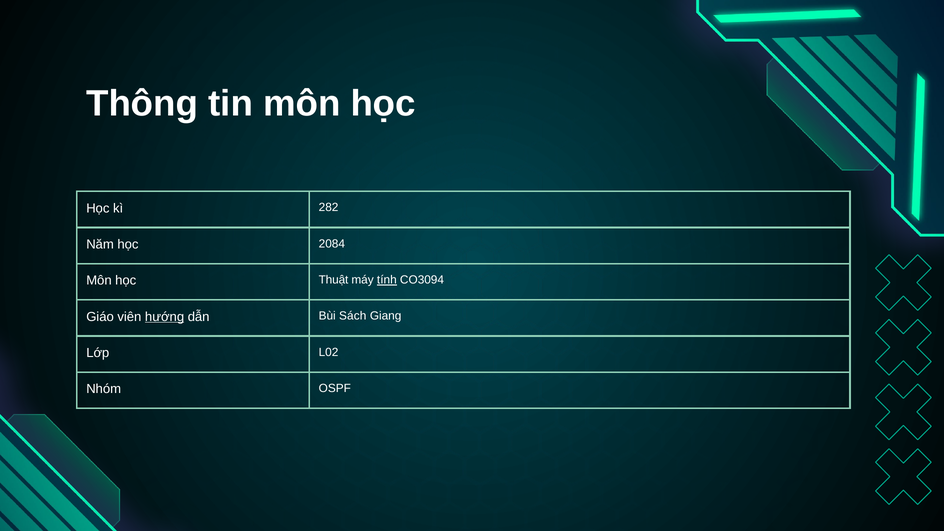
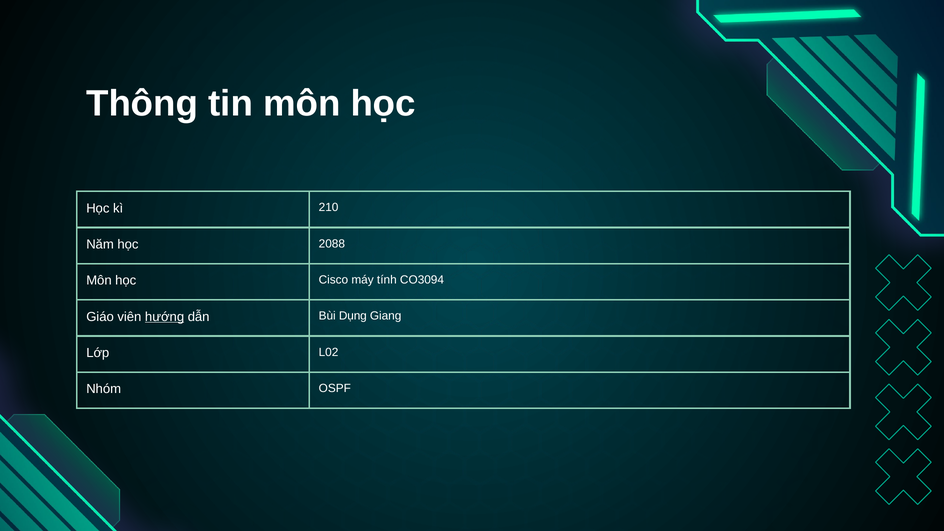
282: 282 -> 210 (329, 208)
2084: 2084 -> 2088 (332, 244)
Thuật: Thuật -> Cisco (333, 280)
tính underline: present -> none (387, 280)
Sách: Sách -> Dụng (353, 316)
